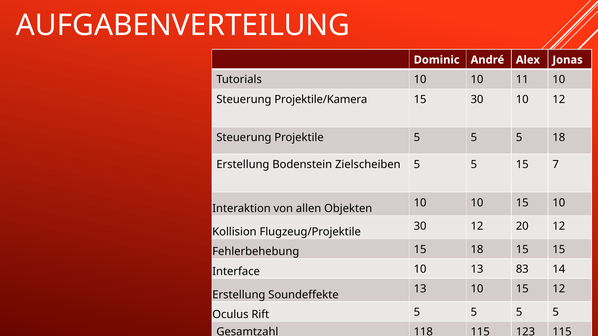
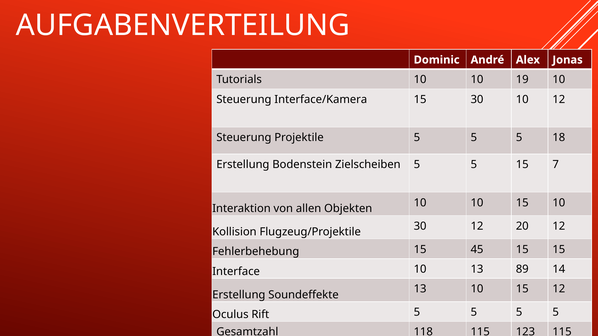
11: 11 -> 19 (522, 80)
Projektile/Kamera: Projektile/Kamera -> Interface/Kamera (321, 99)
15 18: 18 -> 45 (477, 250)
83: 83 -> 89 (522, 269)
